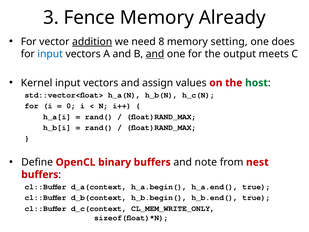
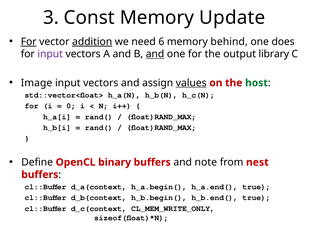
Fence: Fence -> Const (89, 18)
Already: Already -> Update (232, 18)
For underline: none -> present (29, 42)
8: 8 -> 6 (161, 42)
setting: setting -> behind (229, 42)
input colour: blue -> purple (50, 54)
meets: meets -> library (274, 54)
Kernel: Kernel -> Image (37, 83)
values underline: none -> present (191, 83)
